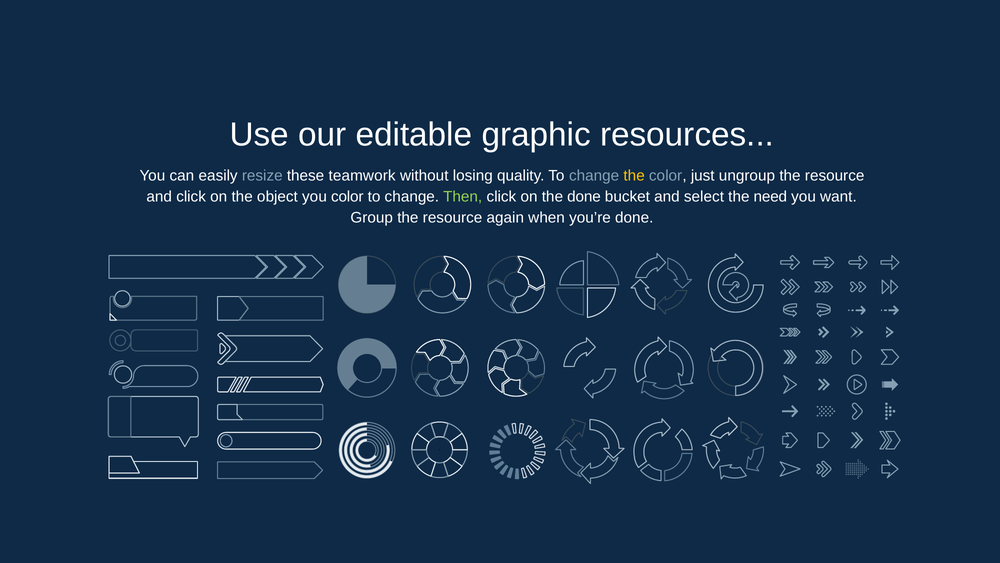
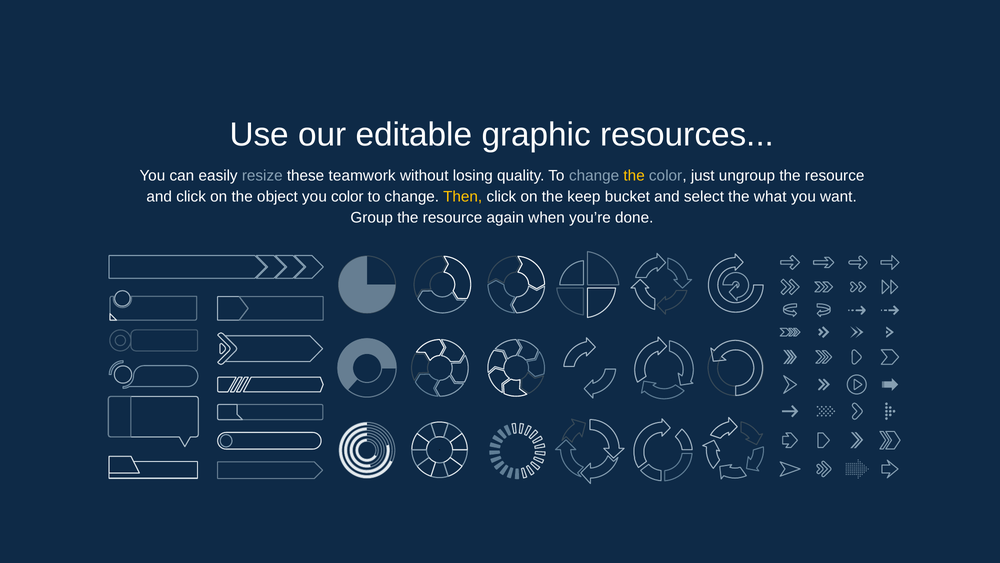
Then colour: light green -> yellow (463, 197)
the done: done -> keep (584, 197)
need: need -> what (770, 197)
